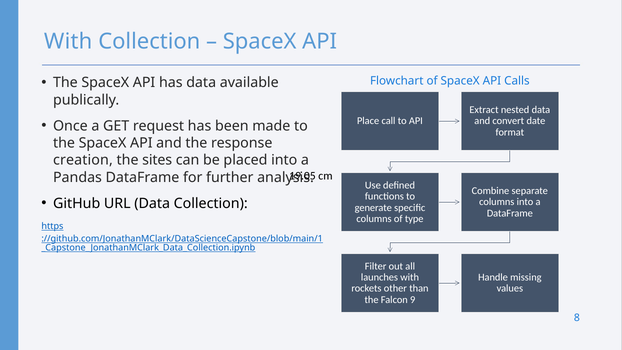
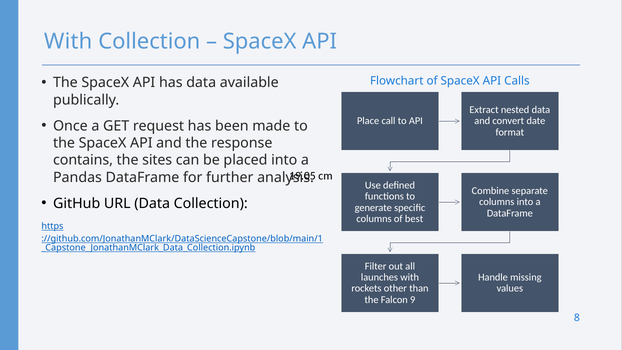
creation: creation -> contains (83, 160)
type: type -> best (414, 219)
